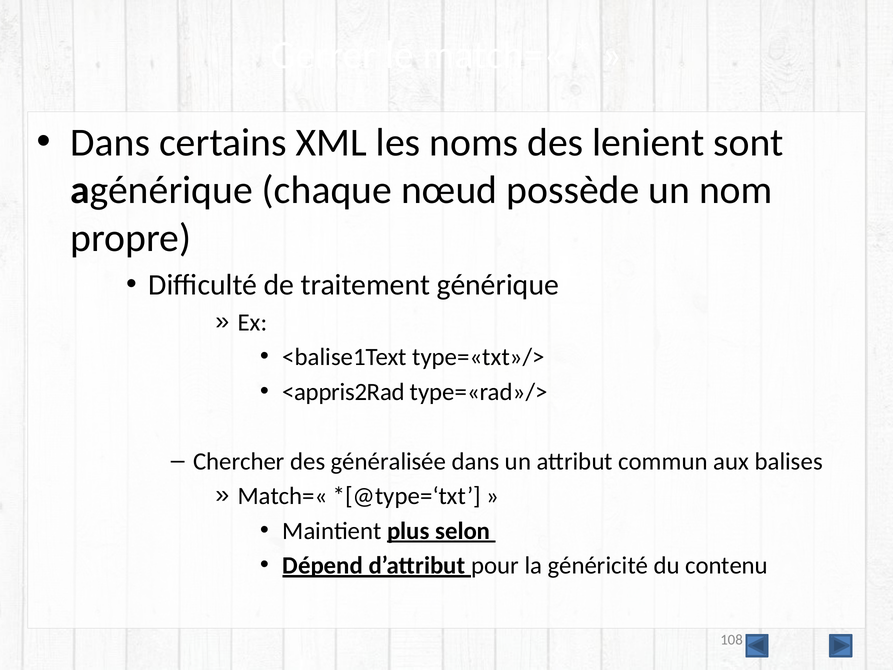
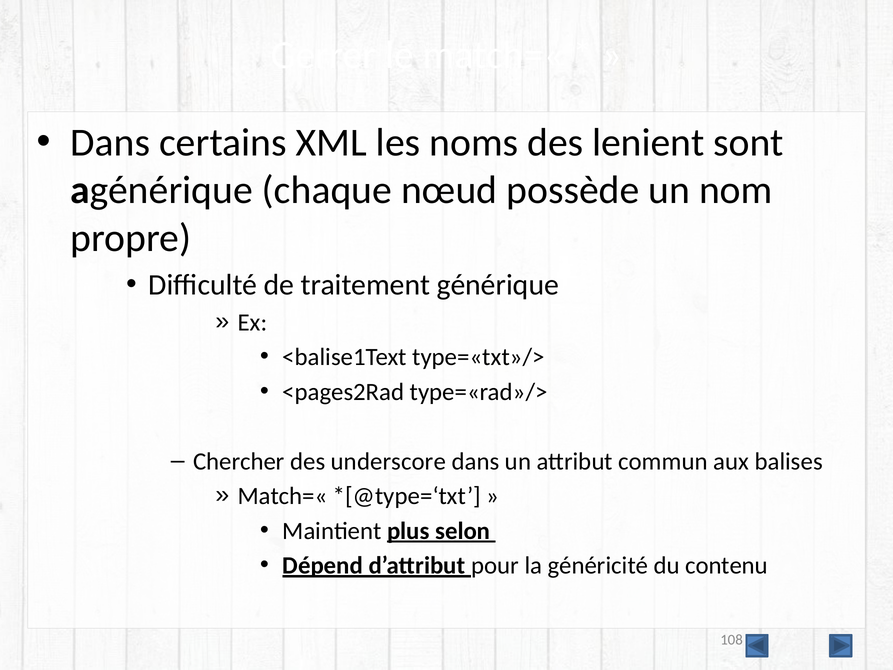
<appris2Rad: <appris2Rad -> <pages2Rad (343, 392)
généralisée: généralisée -> underscore (388, 461)
